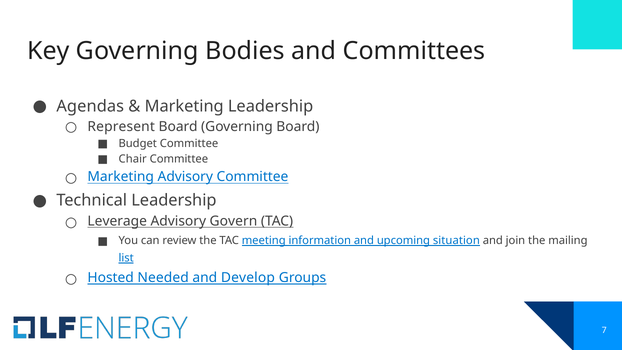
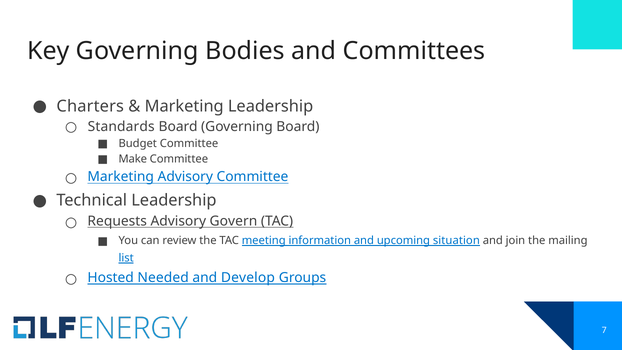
Agendas: Agendas -> Charters (90, 106)
Represent: Represent -> Standards (121, 127)
Chair: Chair -> Make (133, 159)
Leverage: Leverage -> Requests (117, 221)
